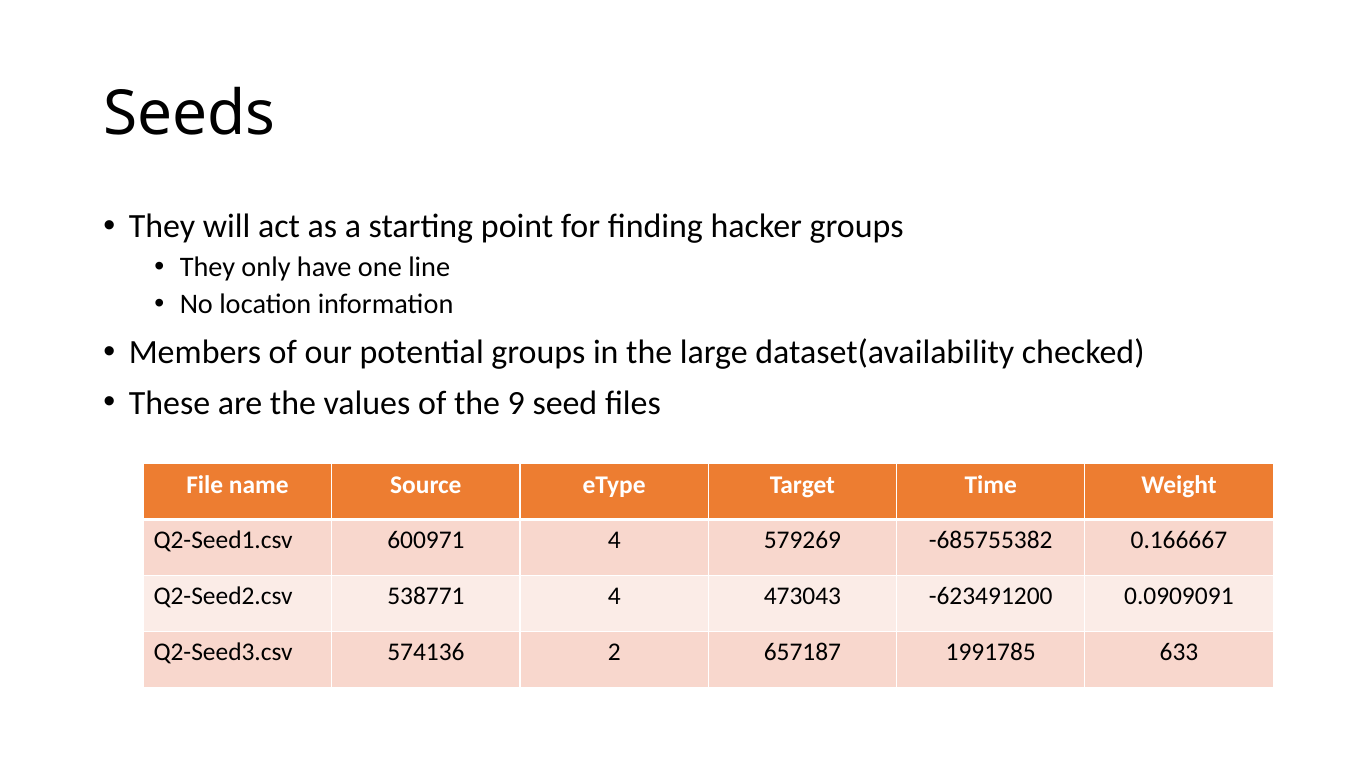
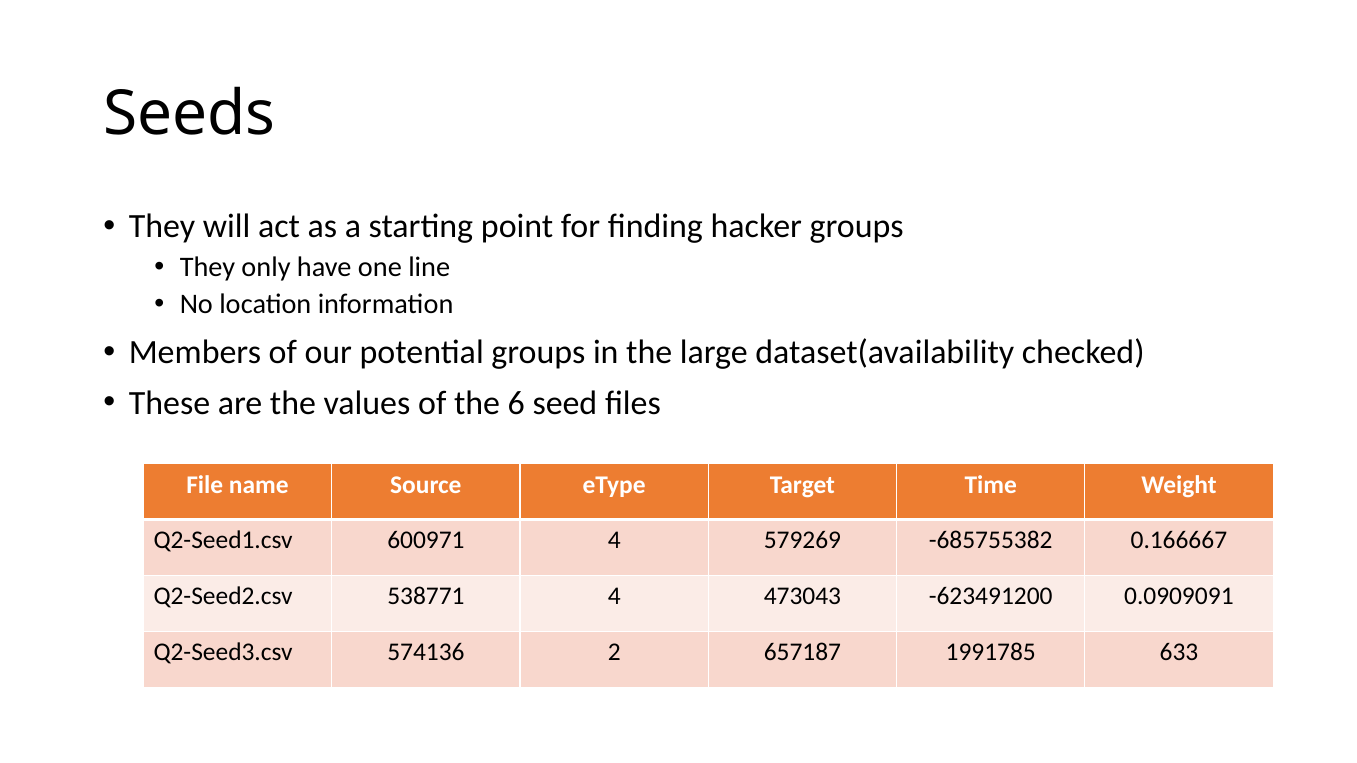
9: 9 -> 6 (516, 403)
